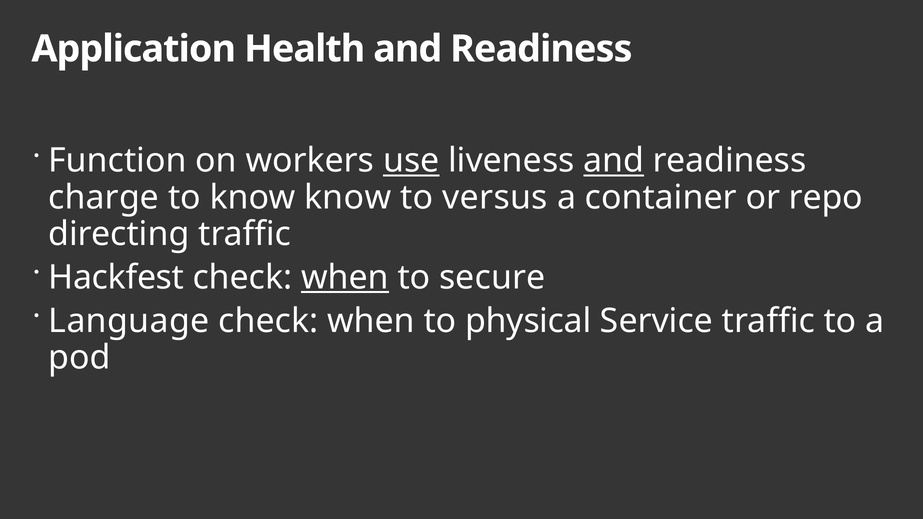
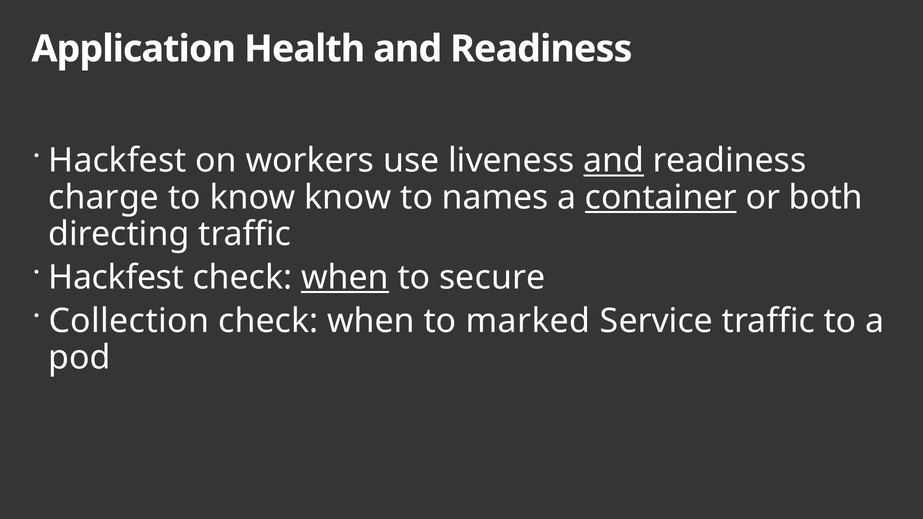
Function: Function -> Hackfest (117, 161)
use underline: present -> none (411, 161)
versus: versus -> names (495, 197)
container underline: none -> present (661, 197)
repo: repo -> both (826, 197)
Language: Language -> Collection (129, 321)
physical: physical -> marked (528, 321)
